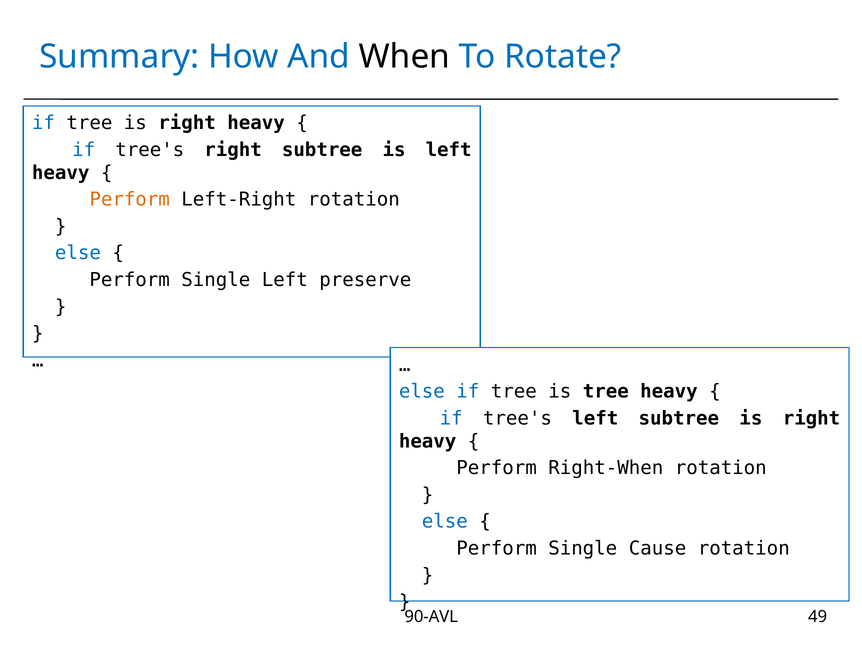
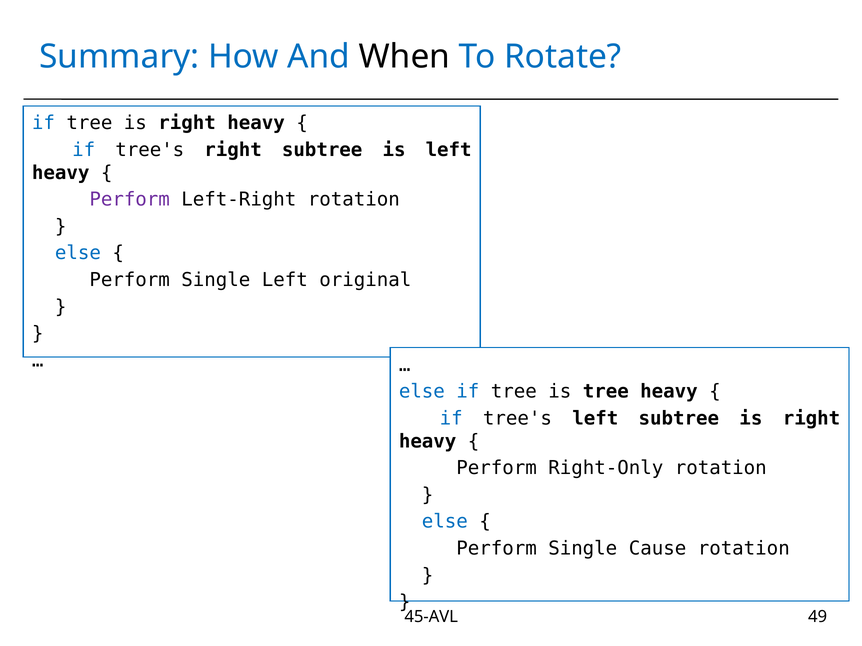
Perform colour: orange -> purple (130, 200)
preserve: preserve -> original (365, 280)
Right-When: Right-When -> Right-Only (606, 468)
90-AVL: 90-AVL -> 45-AVL (431, 617)
